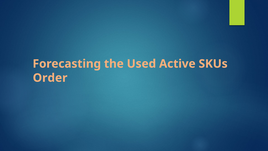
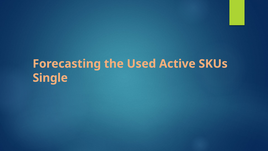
Order: Order -> Single (50, 78)
